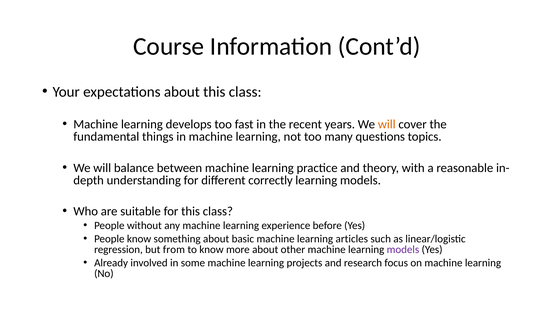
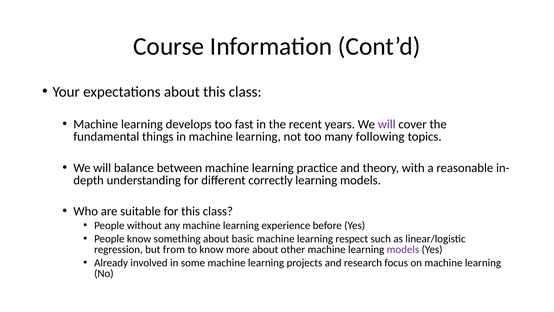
will colour: orange -> purple (387, 124)
questions: questions -> following (380, 136)
articles: articles -> respect (352, 239)
